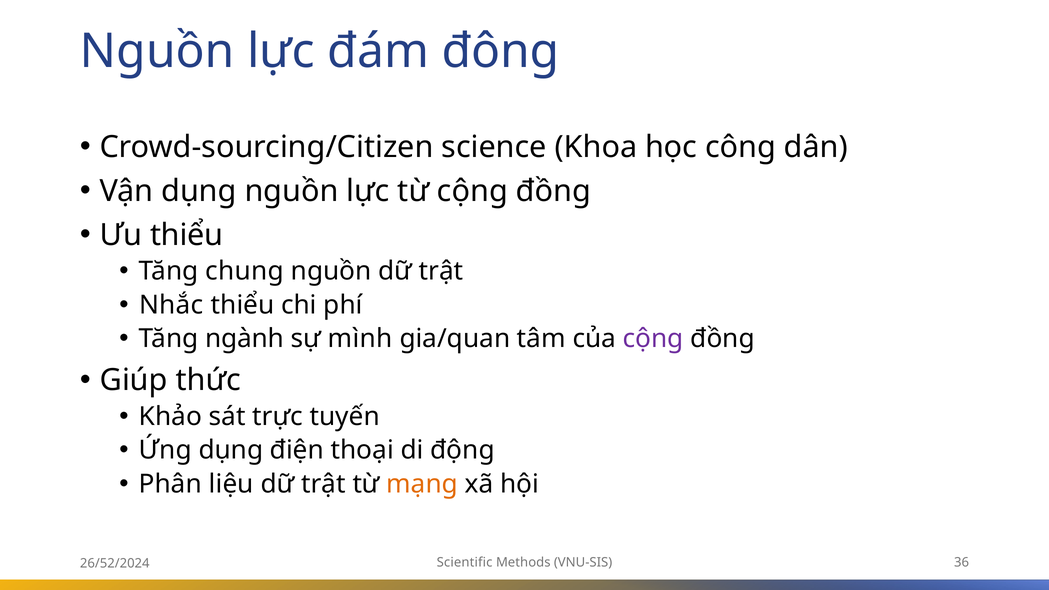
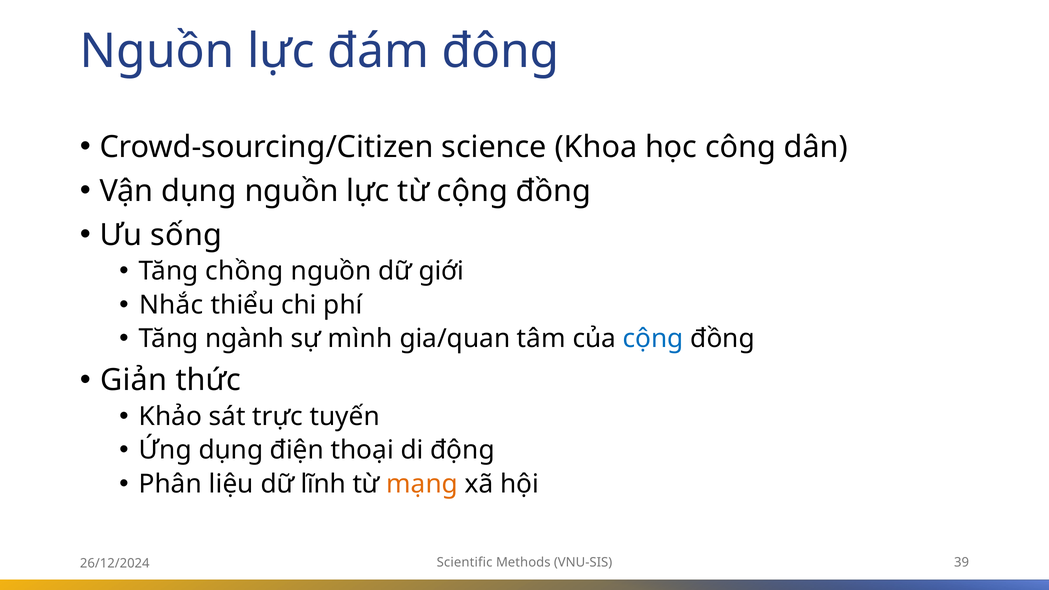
Ưu thiểu: thiểu -> sống (186, 235)
chung: chung -> chồng (245, 271)
nguồn dữ trật: trật -> giới (441, 271)
cộng colour: purple -> blue (653, 339)
Giúp: Giúp -> Giản (134, 380)
trật: trật -> lĩnh (324, 484)
36: 36 -> 39 (962, 562)
26/52/2024: 26/52/2024 -> 26/12/2024 (115, 563)
